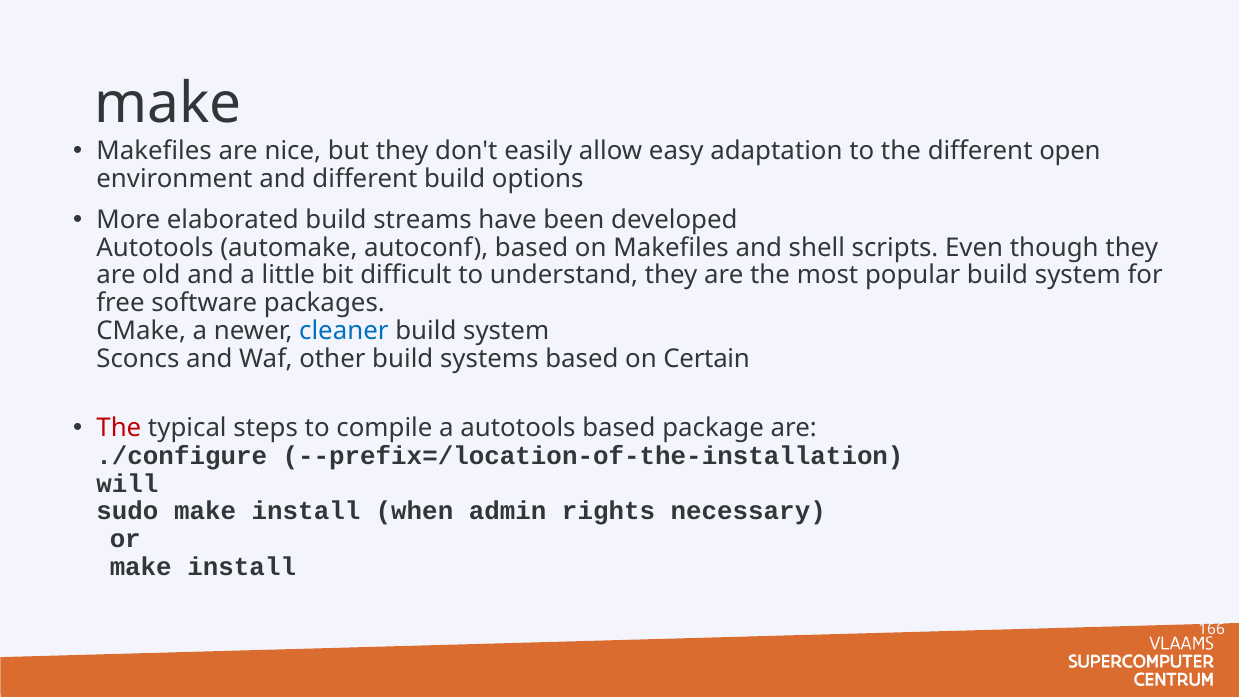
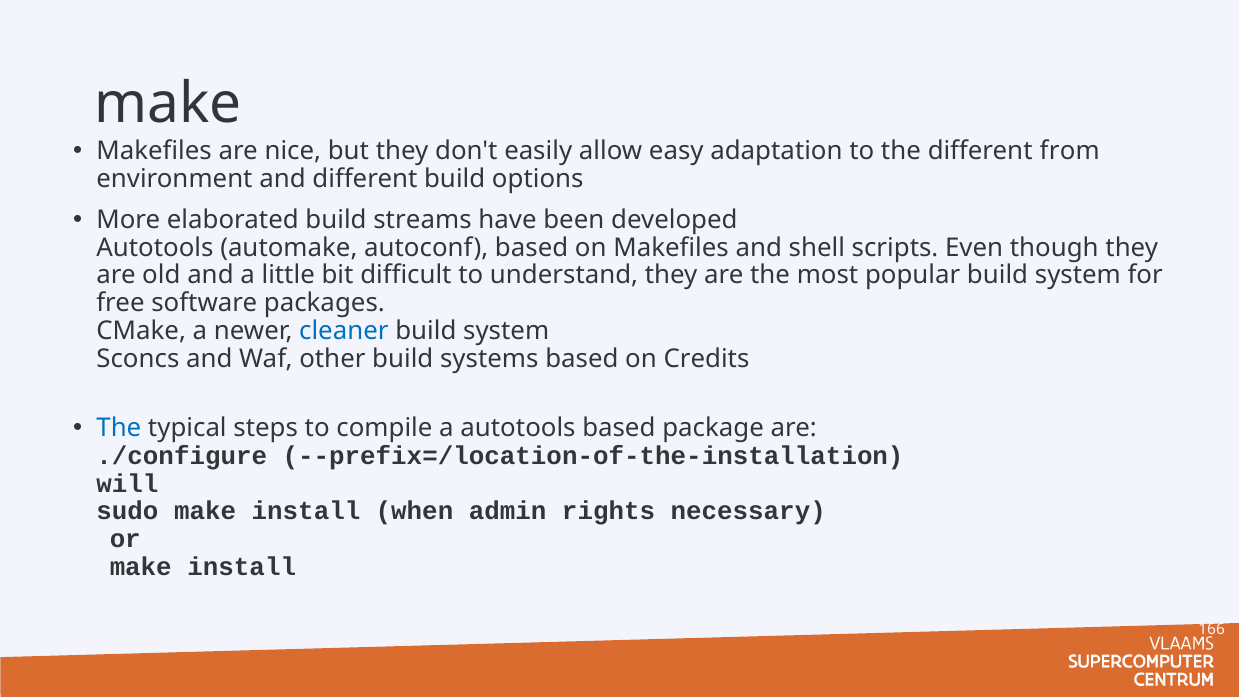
open: open -> from (1070, 151)
Certain: Certain -> Credits (707, 359)
The colour: red -> blue (119, 428)
